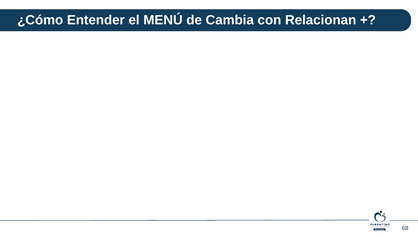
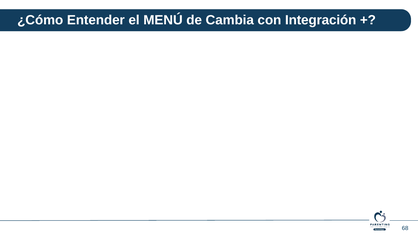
Relacionan: Relacionan -> Integración (321, 20)
